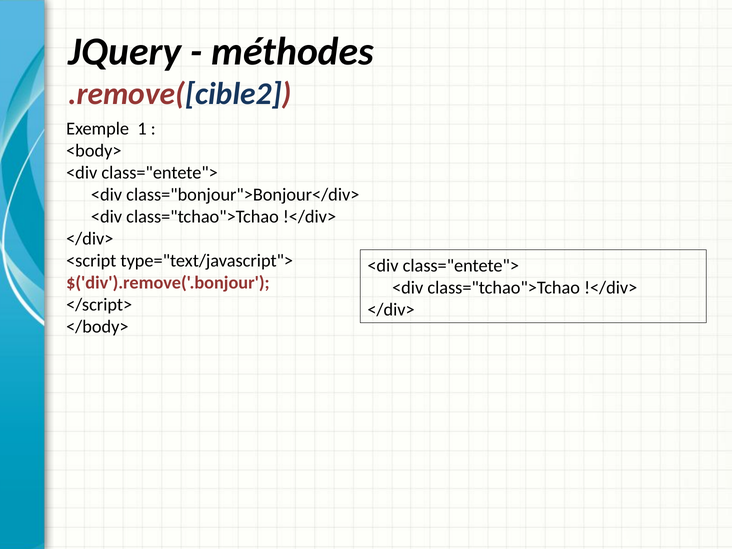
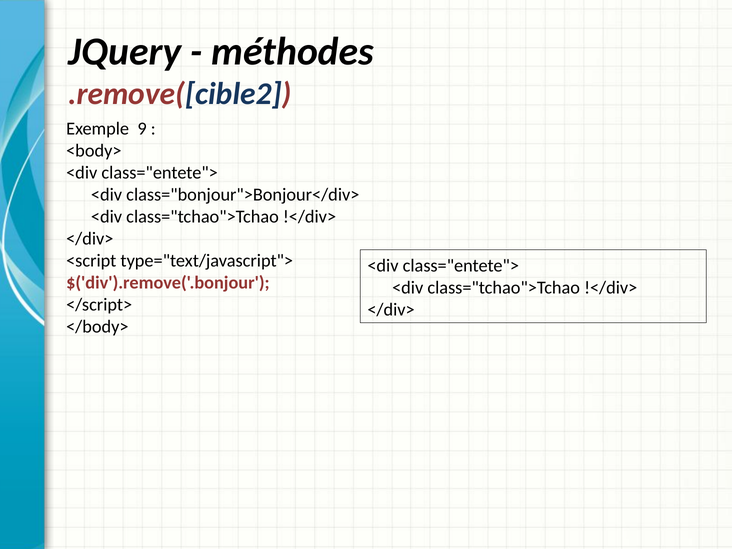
1: 1 -> 9 (142, 129)
